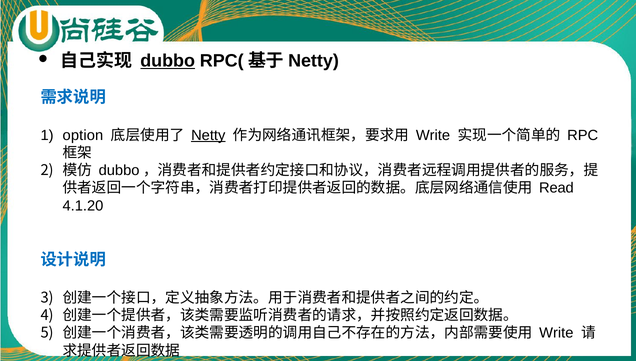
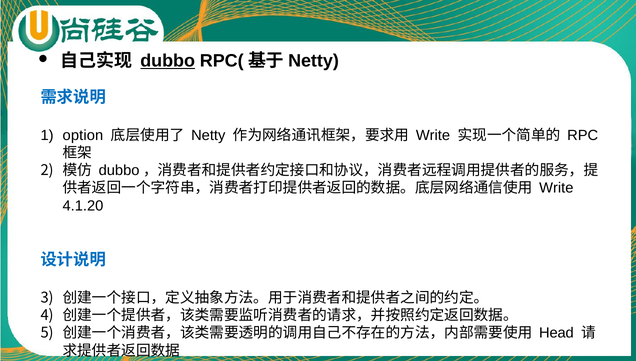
Netty underline: present -> none (208, 135)
Read: Read -> Write (556, 188)
Write: Write -> Head (556, 333)
